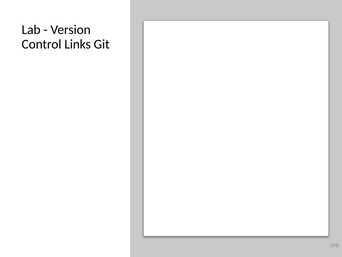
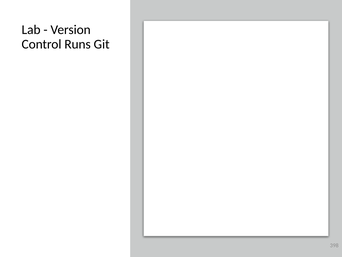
Links: Links -> Runs (78, 44)
